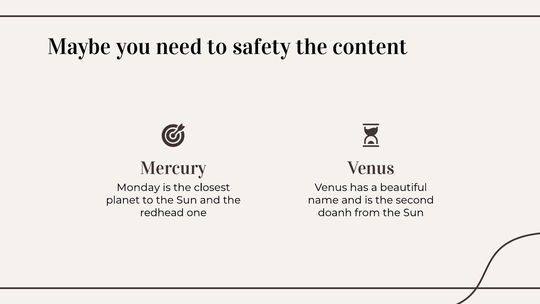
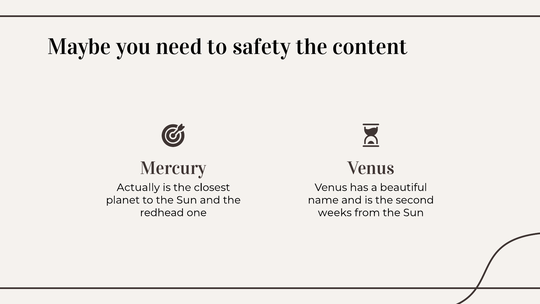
Monday: Monday -> Actually (138, 187)
doanh: doanh -> weeks (335, 213)
